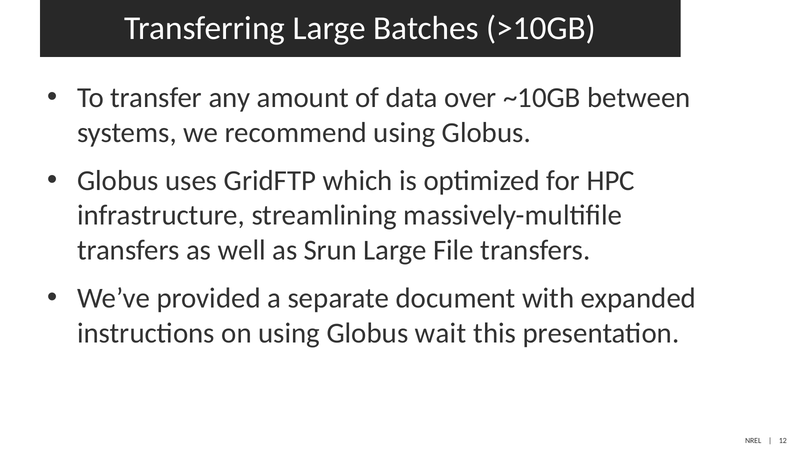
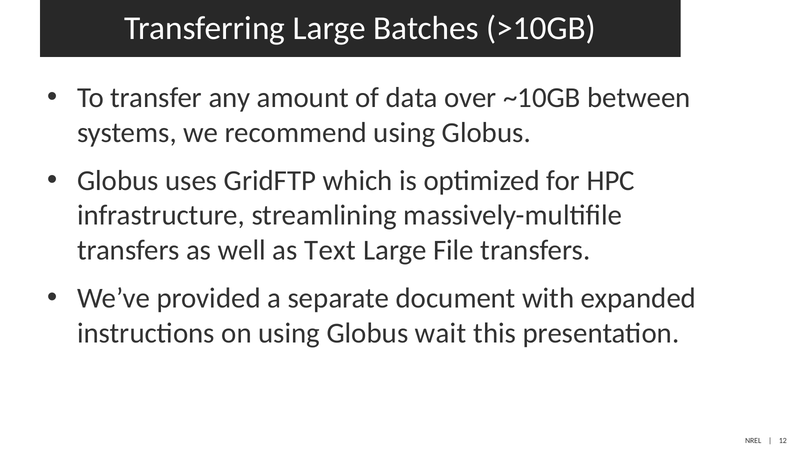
Srun: Srun -> Text (330, 250)
